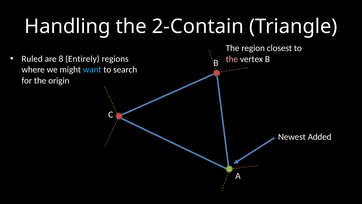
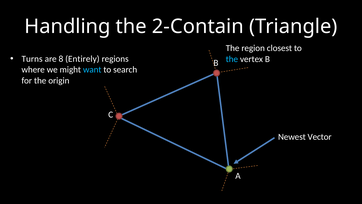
Ruled: Ruled -> Turns (32, 59)
the colour: pink -> light blue (232, 59)
Added: Added -> Vector (320, 137)
